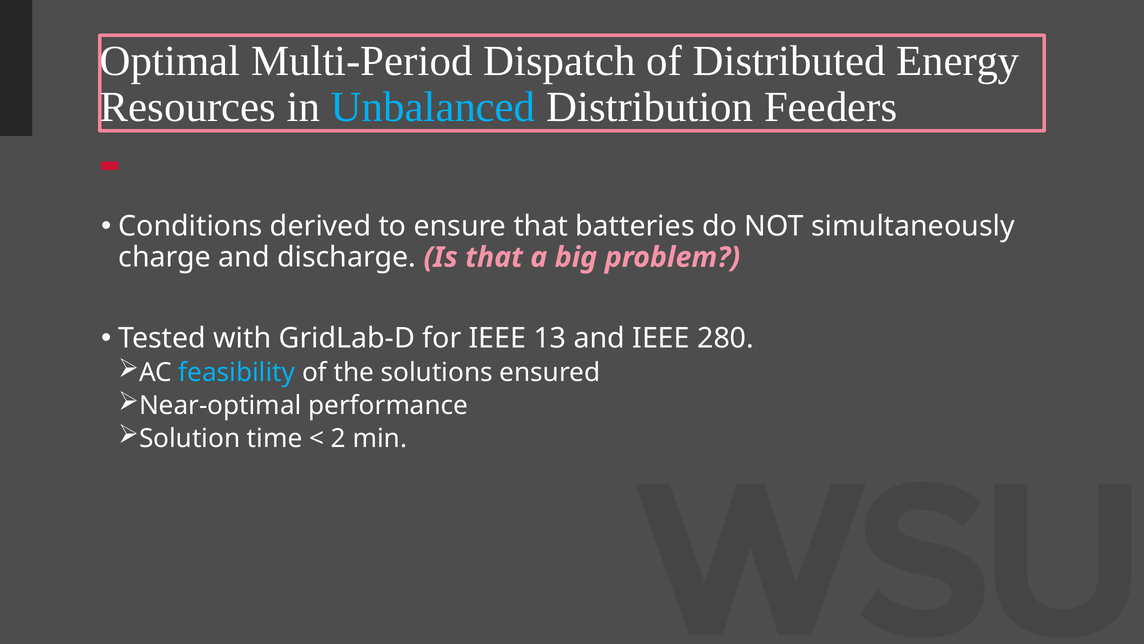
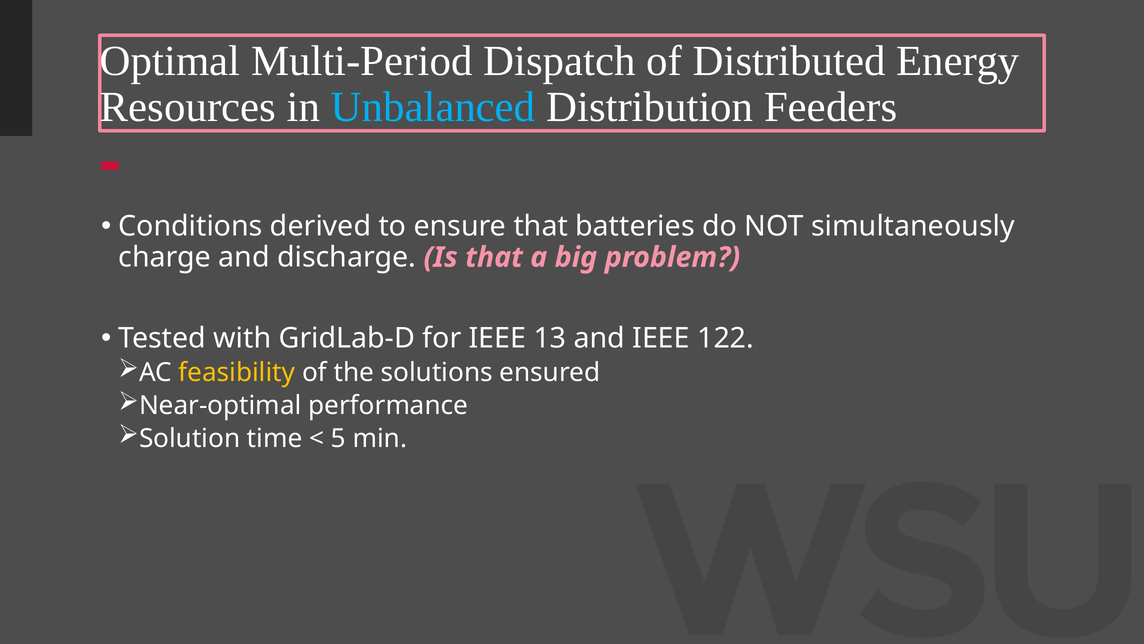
280: 280 -> 122 (726, 338)
feasibility colour: light blue -> yellow (237, 372)
2: 2 -> 5 (338, 438)
